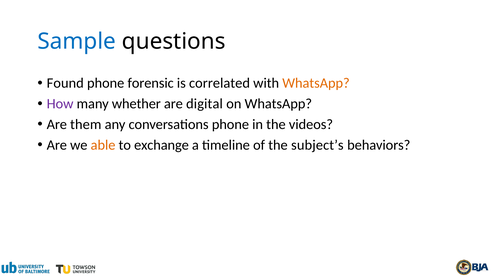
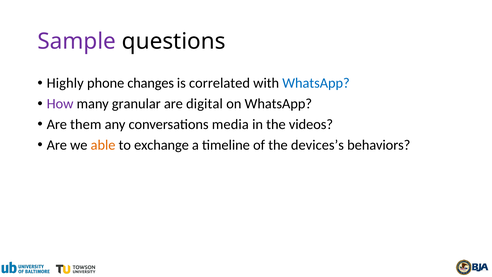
Sample colour: blue -> purple (77, 41)
Found: Found -> Highly (65, 83)
forensic: forensic -> changes (151, 83)
WhatsApp colour: orange -> blue (316, 83)
whether: whether -> granular (136, 104)
conversations phone: phone -> media (230, 124)
subject’s: subject’s -> devices’s (317, 145)
